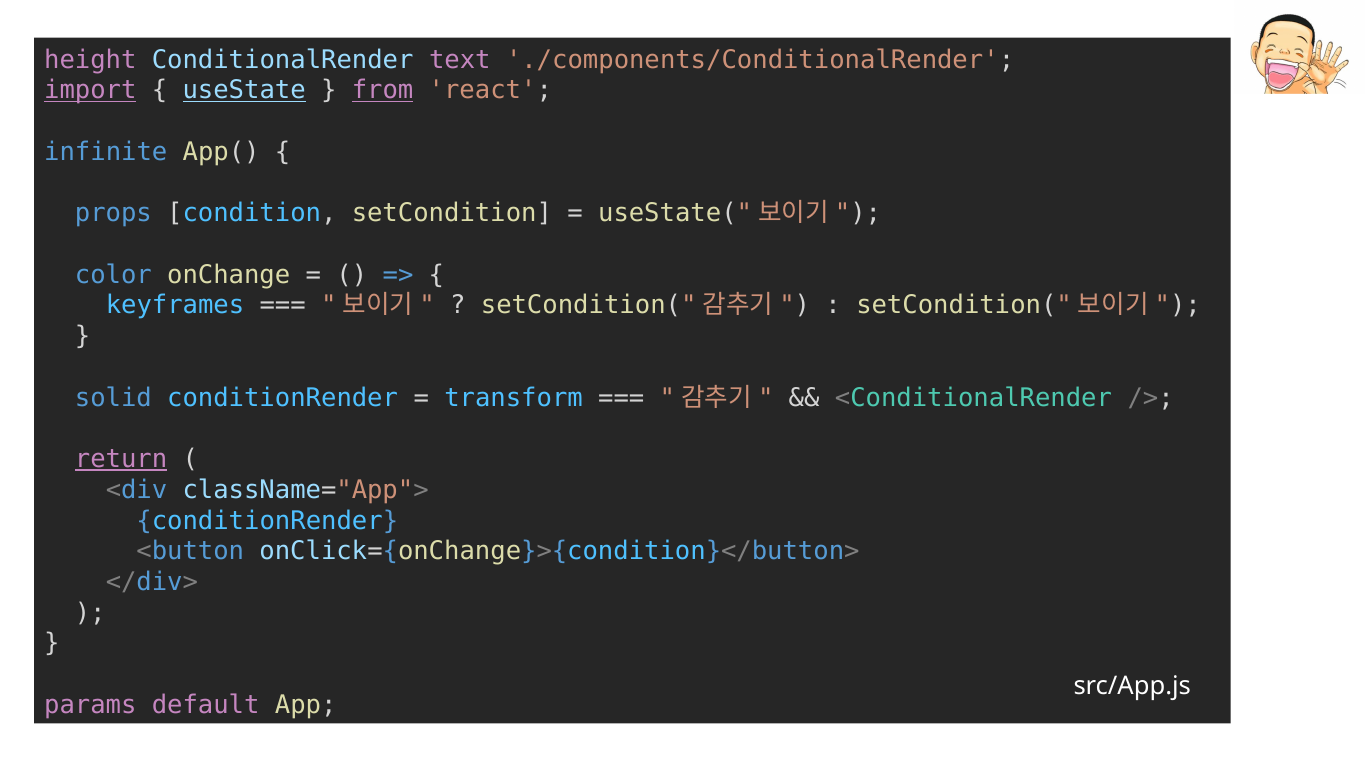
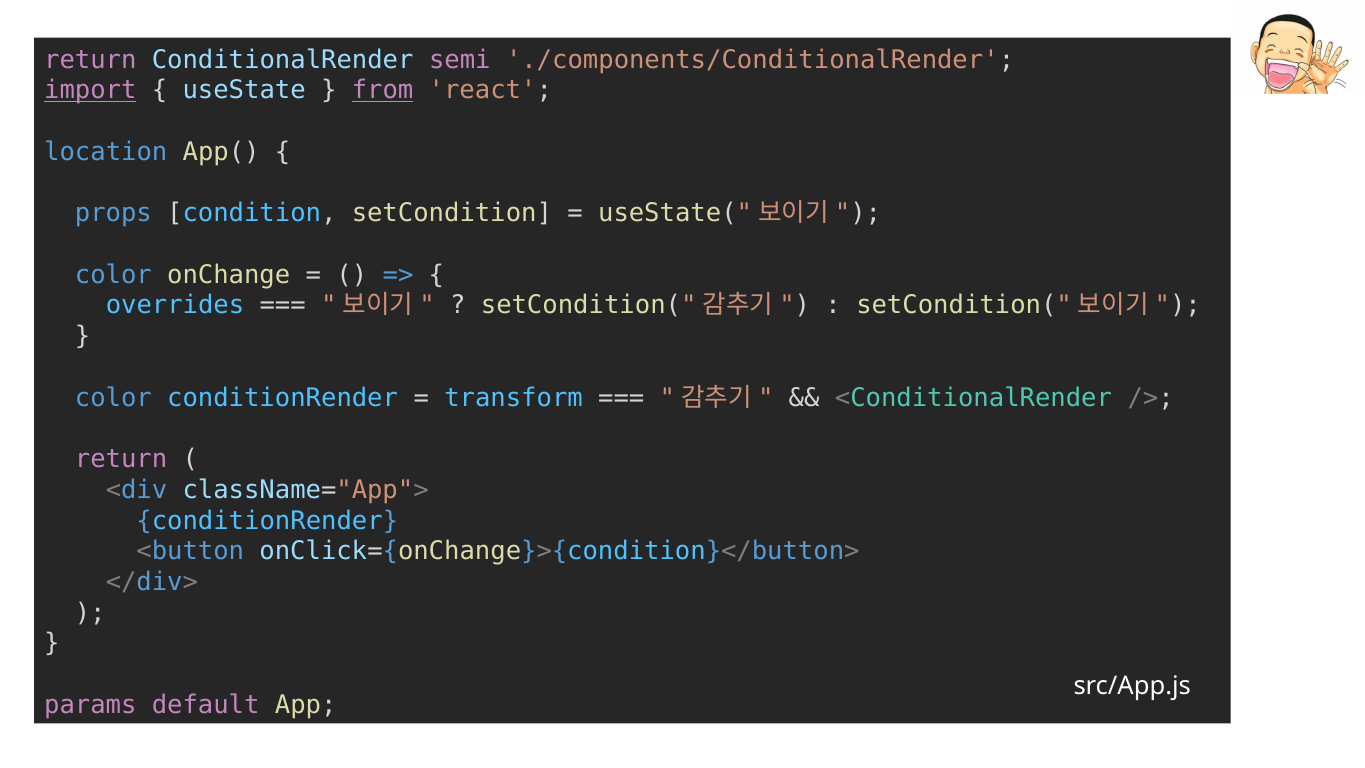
height: height -> return (90, 60)
text: text -> semi (460, 60)
useState underline: present -> none (244, 90)
infinite: infinite -> location (106, 152)
keyframes: keyframes -> overrides (175, 305)
solid: solid -> color (113, 398)
return underline: present -> none (121, 459)
